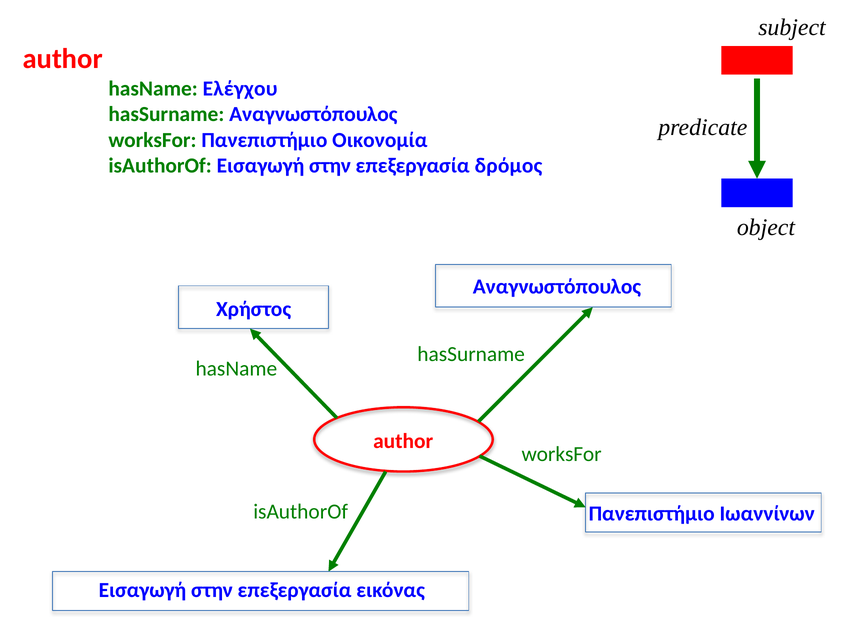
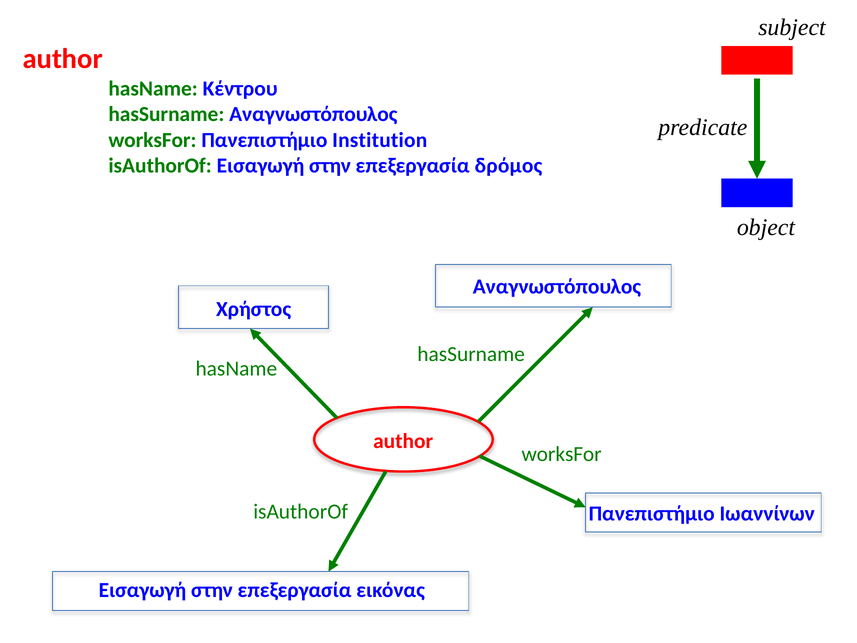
Ελέγχου: Ελέγχου -> Κέντρου (240, 89)
Οικονομία: Οικονομία -> Institution (380, 140)
